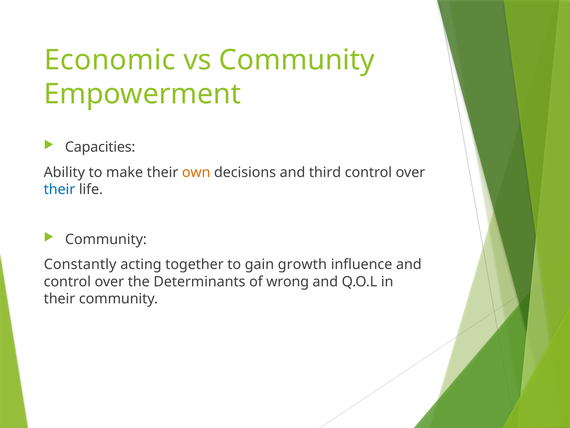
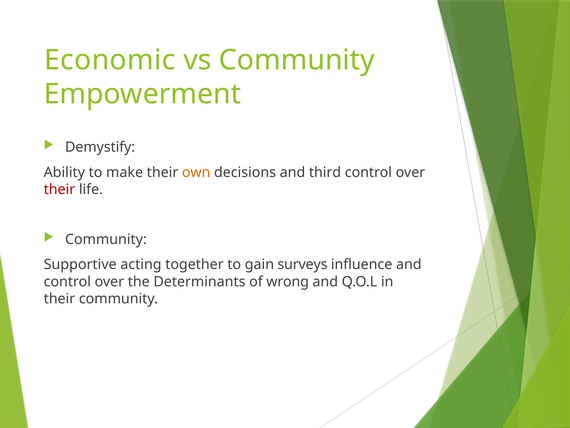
Capacities: Capacities -> Demystify (100, 147)
their colour: blue -> red (59, 189)
Constantly: Constantly -> Supportive (80, 264)
growth: growth -> surveys (302, 264)
